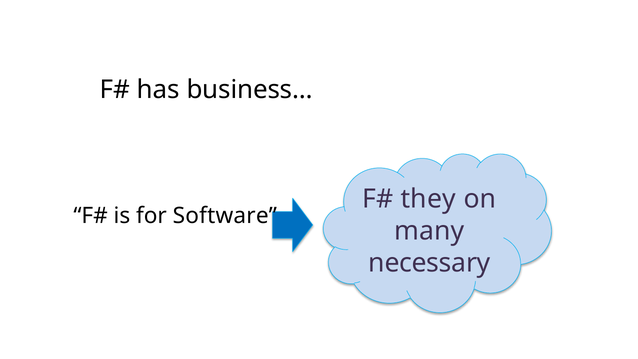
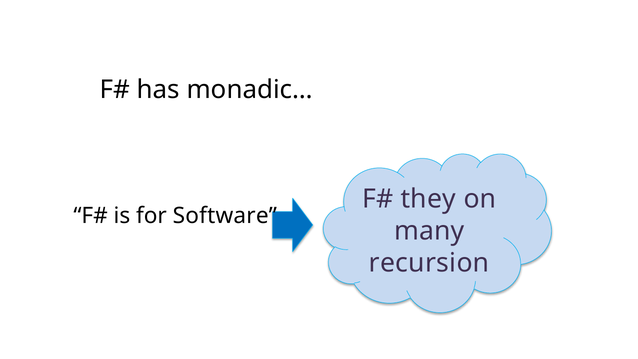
business…: business… -> monadic… (250, 90)
necessary: necessary -> recursion (429, 263)
